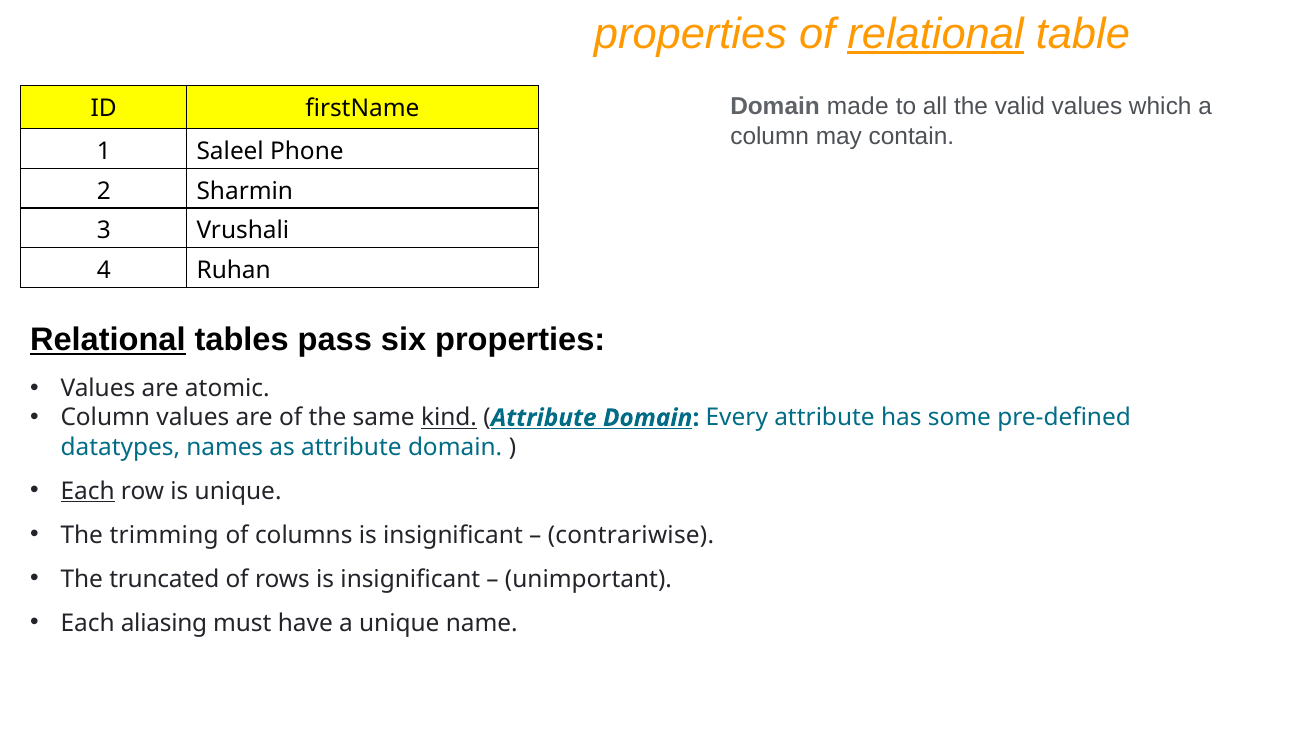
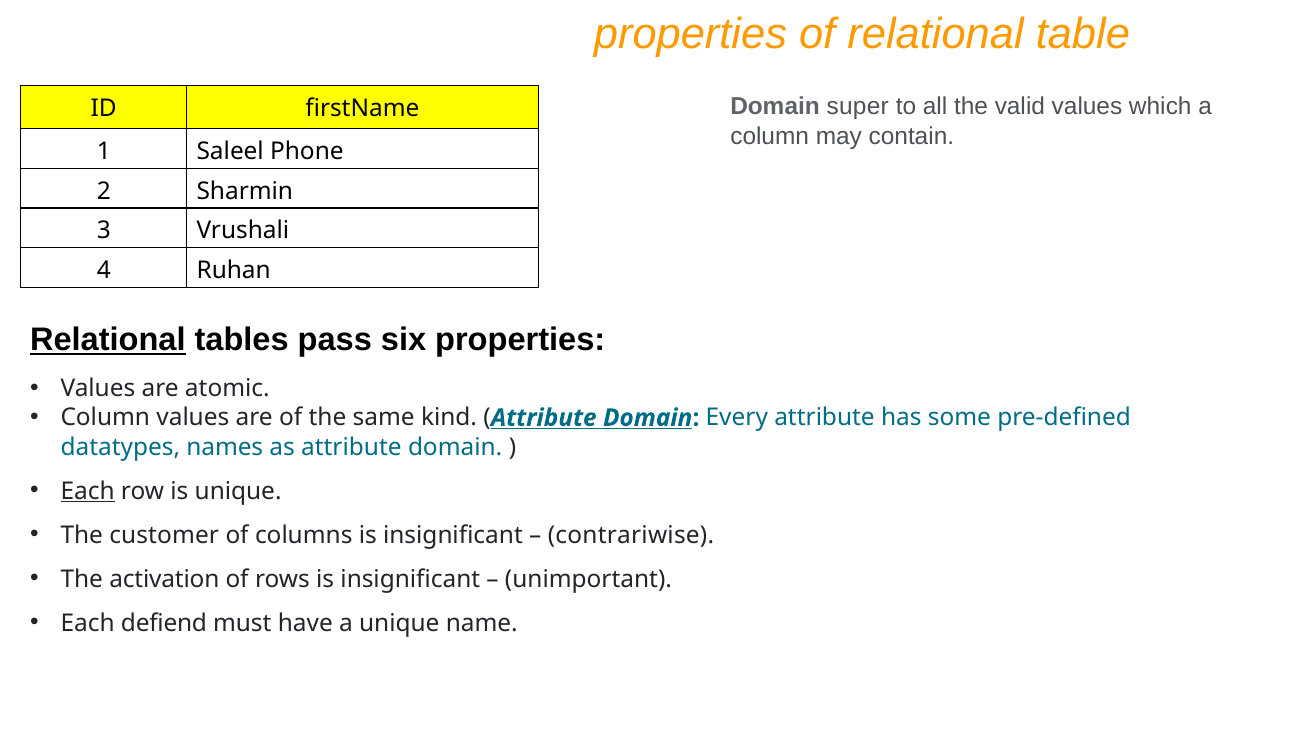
relational underline: present -> none (936, 34)
made: made -> super (858, 107)
kind underline: present -> none (449, 418)
trimming: trimming -> customer (164, 535)
truncated: truncated -> activation (164, 579)
aliasing: aliasing -> defiend (164, 623)
